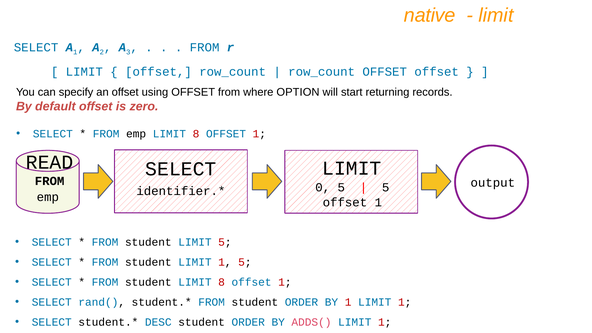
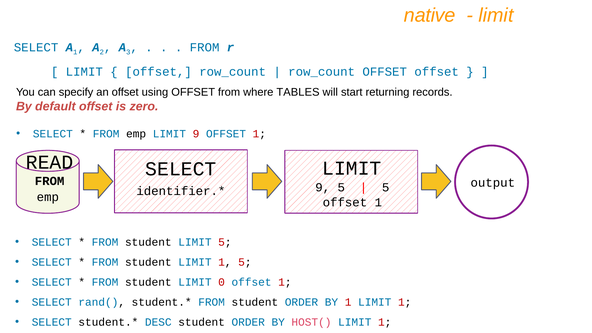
OPTION: OPTION -> TABLES (298, 92)
emp LIMIT 8: 8 -> 9 (196, 134)
0: 0 -> 9 (323, 188)
student LIMIT 8: 8 -> 0 (222, 282)
ADDS(: ADDS( -> HOST( (311, 322)
